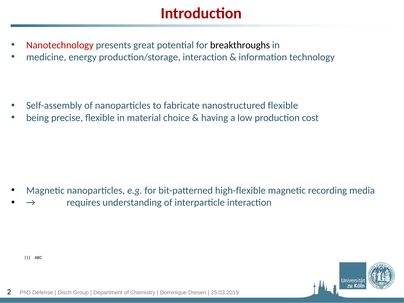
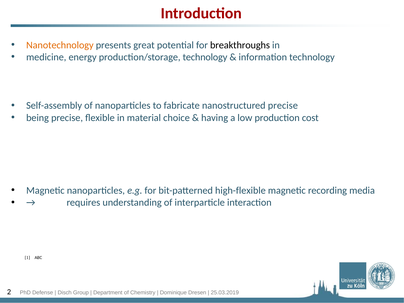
Nanotechnology colour: red -> orange (60, 45)
production/storage interaction: interaction -> technology (205, 57)
nanostructured flexible: flexible -> precise (283, 106)
